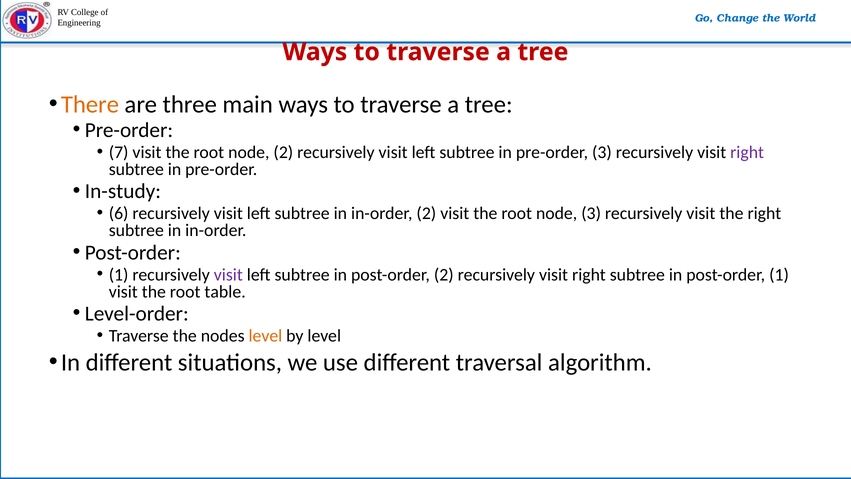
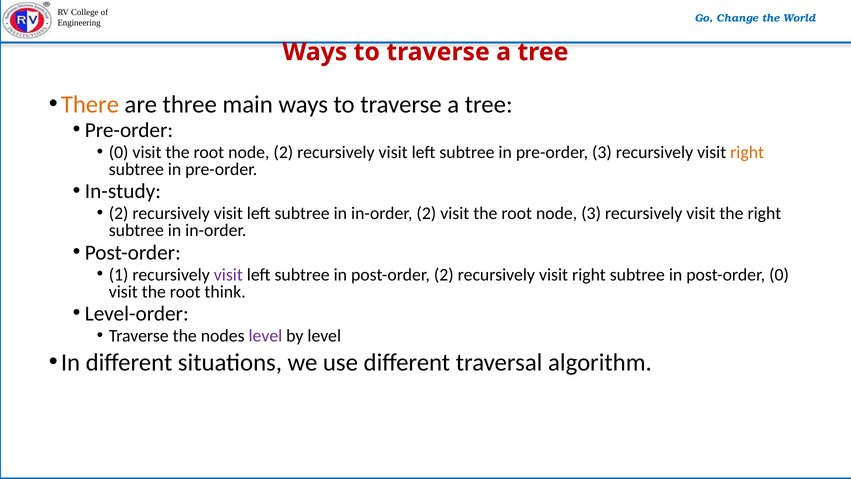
7: 7 -> 0 (119, 152)
right colour: purple -> orange (747, 152)
6: 6 -> 2 (119, 213)
post-order 1: 1 -> 0 (779, 275)
table: table -> think (225, 292)
level colour: orange -> purple (265, 336)
